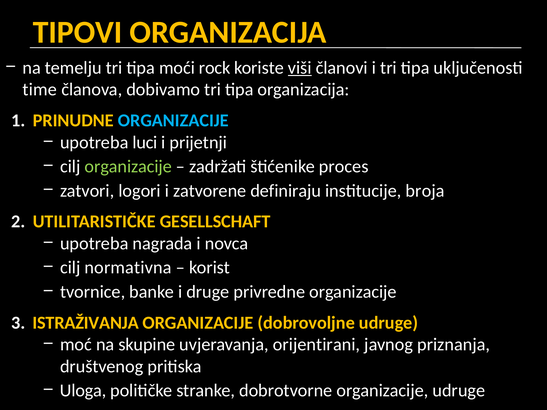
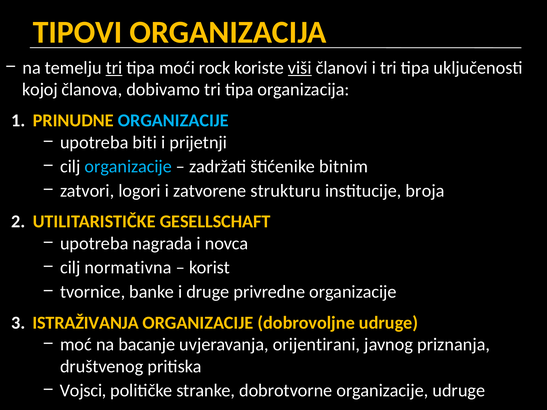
tri underline: none -> present (114, 68)
time: time -> kojoj (40, 90)
luci: luci -> biti (145, 142)
organizacije colour: light green -> light blue (128, 167)
proces: proces -> bitnim (344, 167)
definiraju: definiraju -> strukturu (286, 191)
skupine: skupine -> bacanje (147, 345)
Uloga: Uloga -> Vojsci (83, 391)
